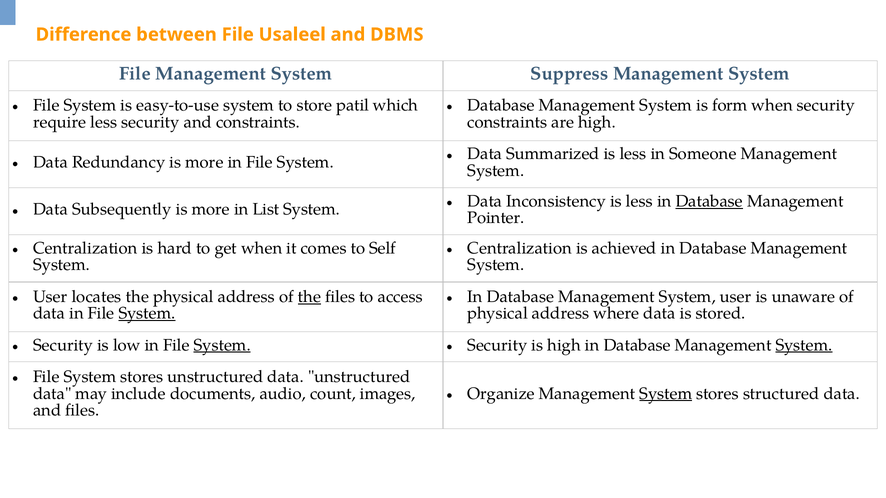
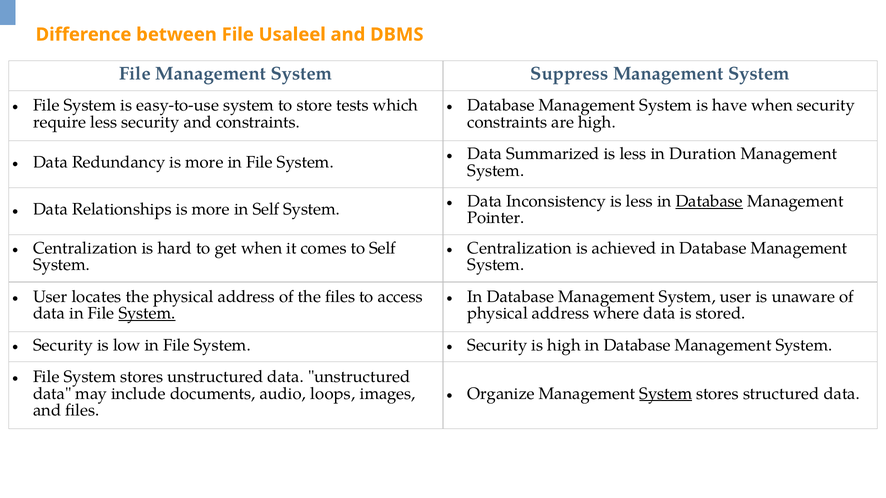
patil: patil -> tests (353, 106)
form: form -> have (730, 106)
Someone: Someone -> Duration (703, 154)
Subsequently: Subsequently -> Relationships (122, 210)
in List: List -> Self (266, 210)
the underline: present -> none (309, 297)
System underline: present -> none (222, 345)
System underline: present -> none (804, 345)
count: count -> loops (333, 394)
